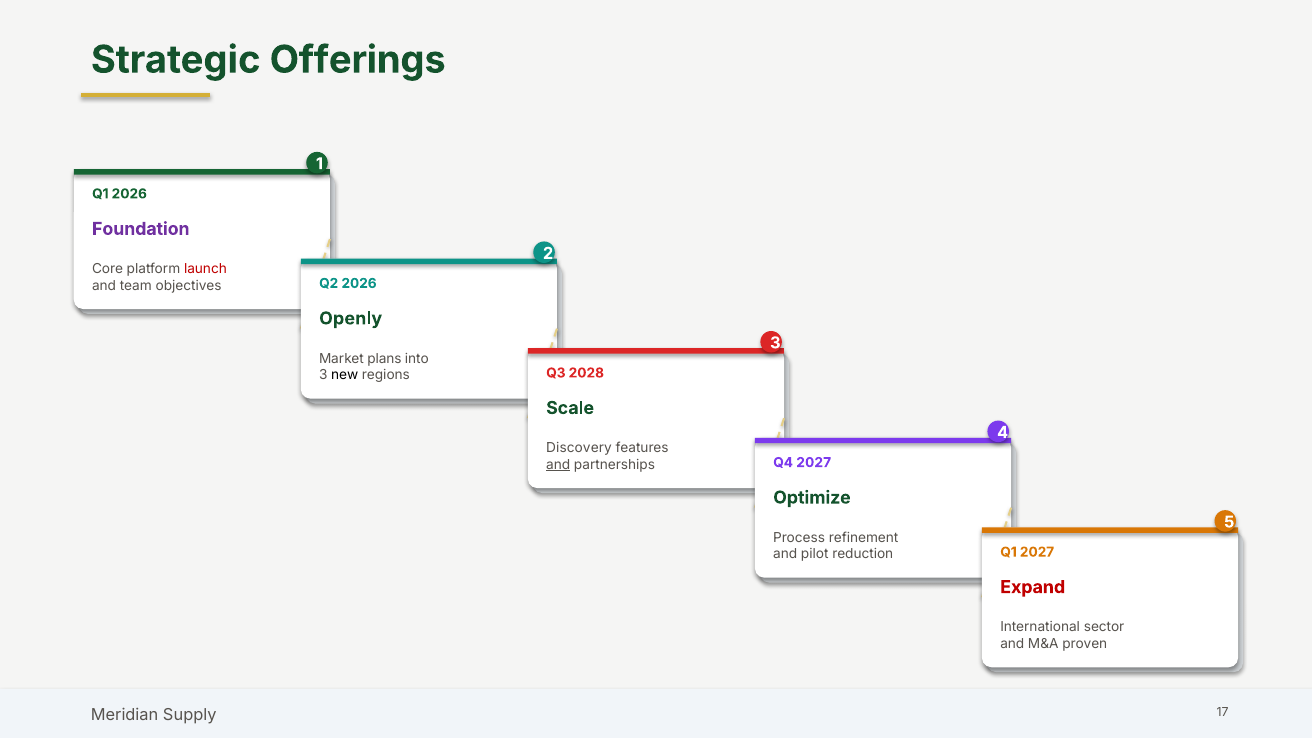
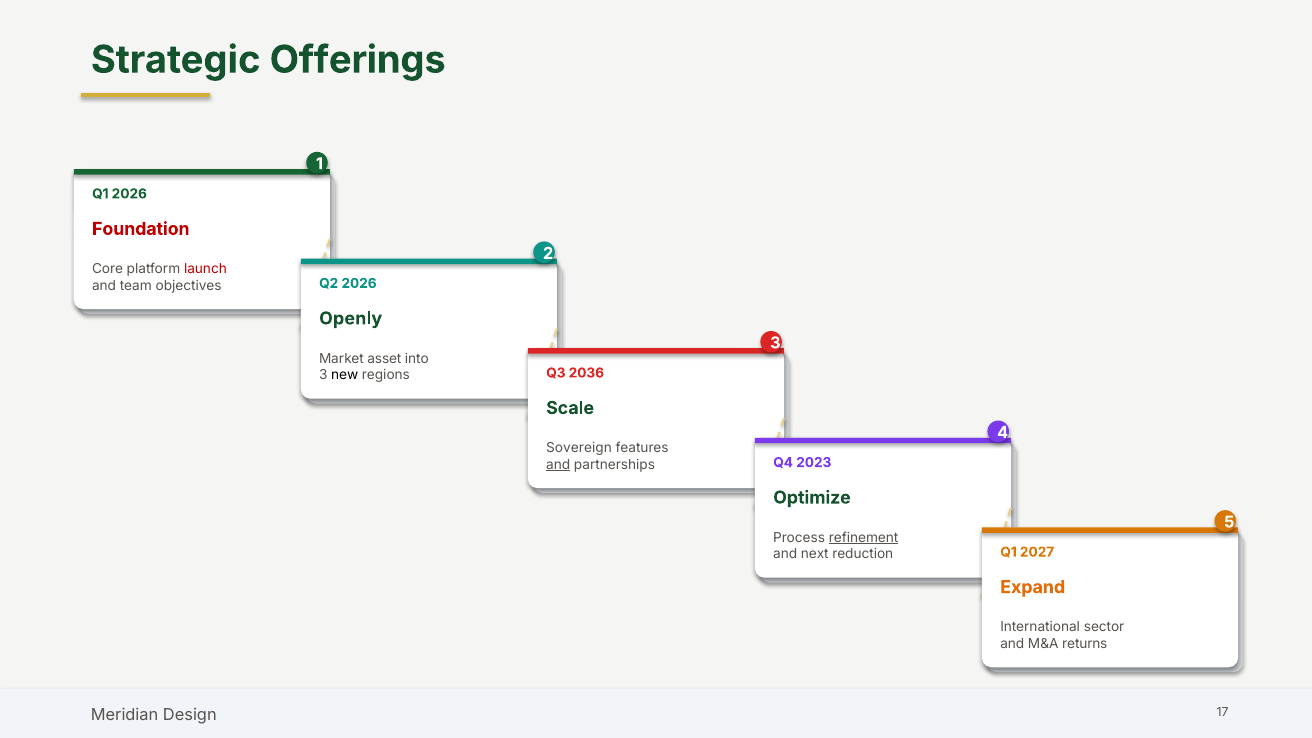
Foundation colour: purple -> red (141, 229)
plans: plans -> asset (384, 359)
2028: 2028 -> 2036 (586, 373)
Discovery: Discovery -> Sovereign (579, 448)
Q4 2027: 2027 -> 2023 (814, 463)
refinement underline: none -> present (864, 538)
pilot: pilot -> next (815, 554)
Expand colour: red -> orange (1033, 587)
proven: proven -> returns (1085, 644)
Supply: Supply -> Design (190, 715)
